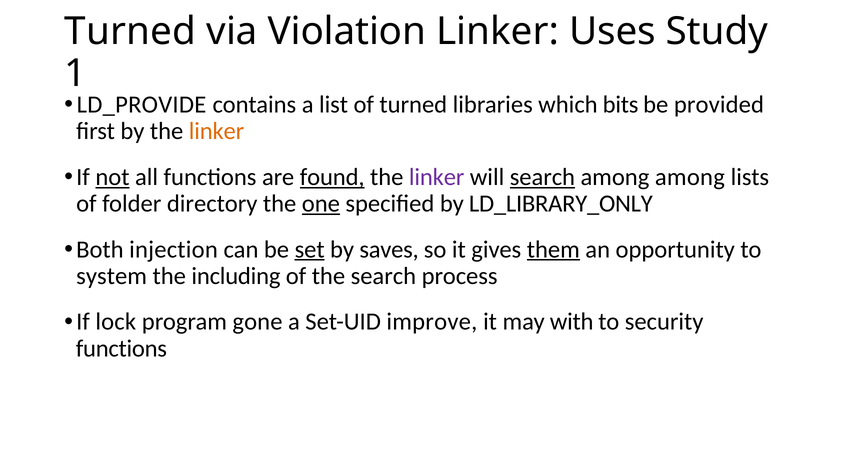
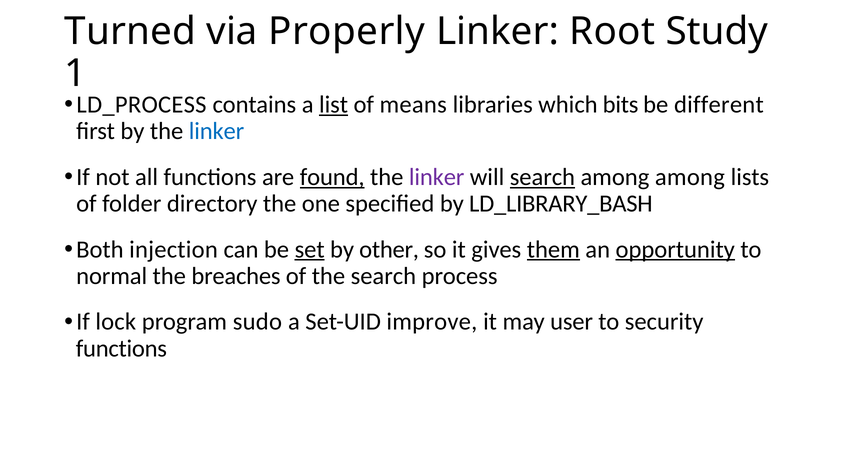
Violation: Violation -> Properly (347, 32)
Uses: Uses -> Root (612, 32)
LD_PROVIDE: LD_PROVIDE -> LD_PROCESS (142, 104)
list underline: none -> present (334, 104)
of turned: turned -> means (413, 104)
provided: provided -> different (719, 104)
linker colour: orange -> blue (217, 131)
not underline: present -> none (112, 177)
one underline: present -> none (321, 203)
LD_LIBRARY_ONLY: LD_LIBRARY_ONLY -> LD_LIBRARY_BASH (561, 203)
saves: saves -> other (389, 249)
opportunity underline: none -> present (675, 249)
system: system -> normal (112, 276)
including: including -> breaches (236, 276)
gone: gone -> sudo (257, 322)
with: with -> user (572, 322)
